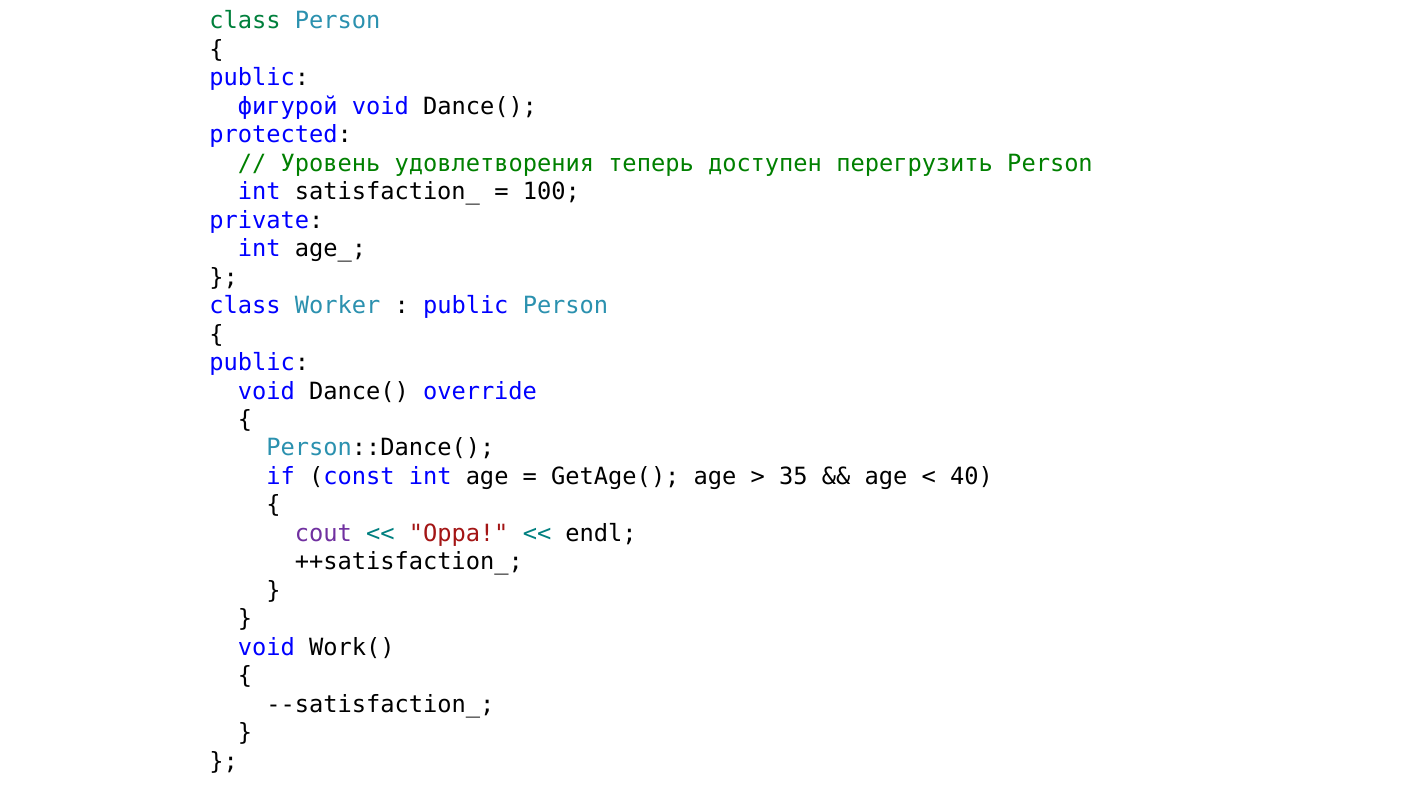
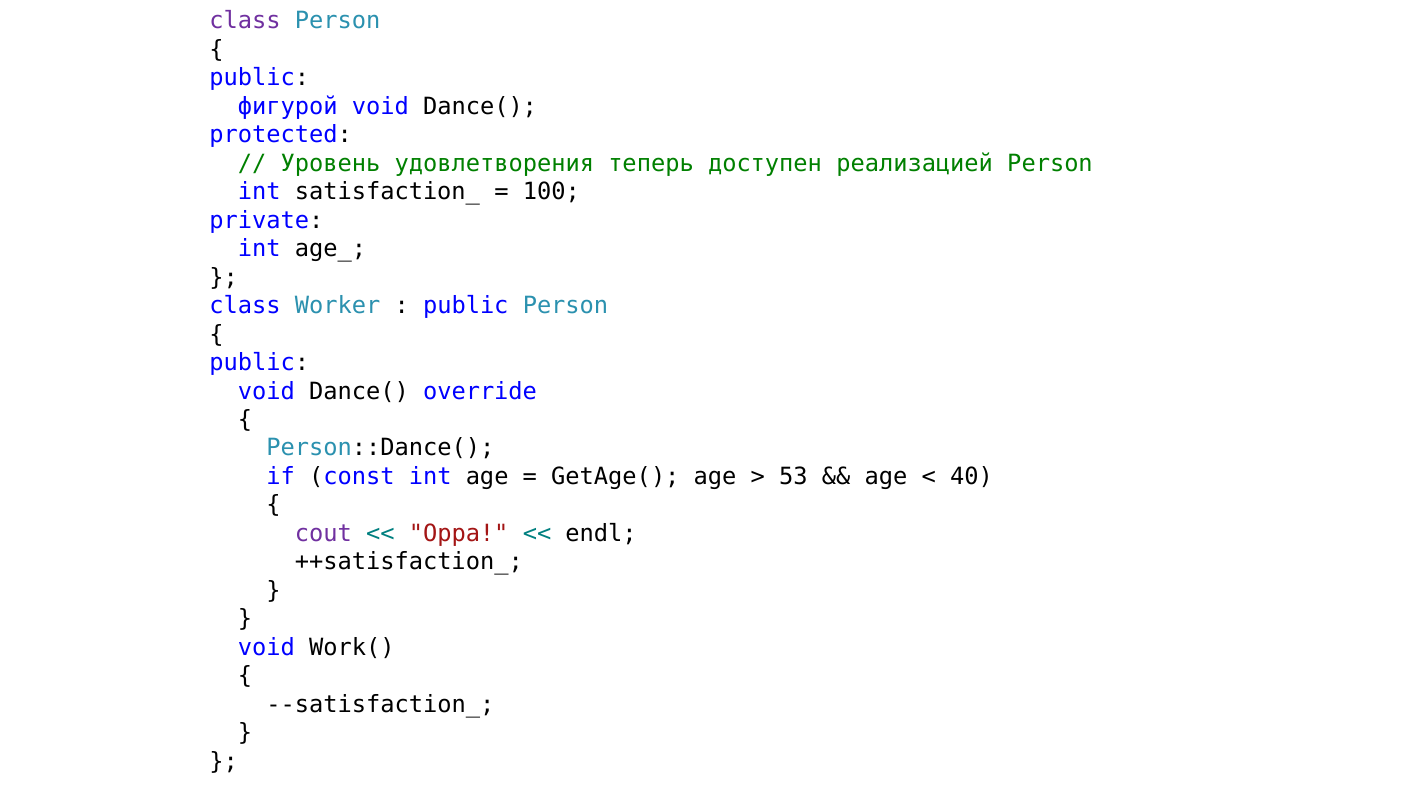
class colour: green -> purple (245, 21)
перегрузить: перегрузить -> реализацией (915, 163)
35: 35 -> 53 (793, 477)
